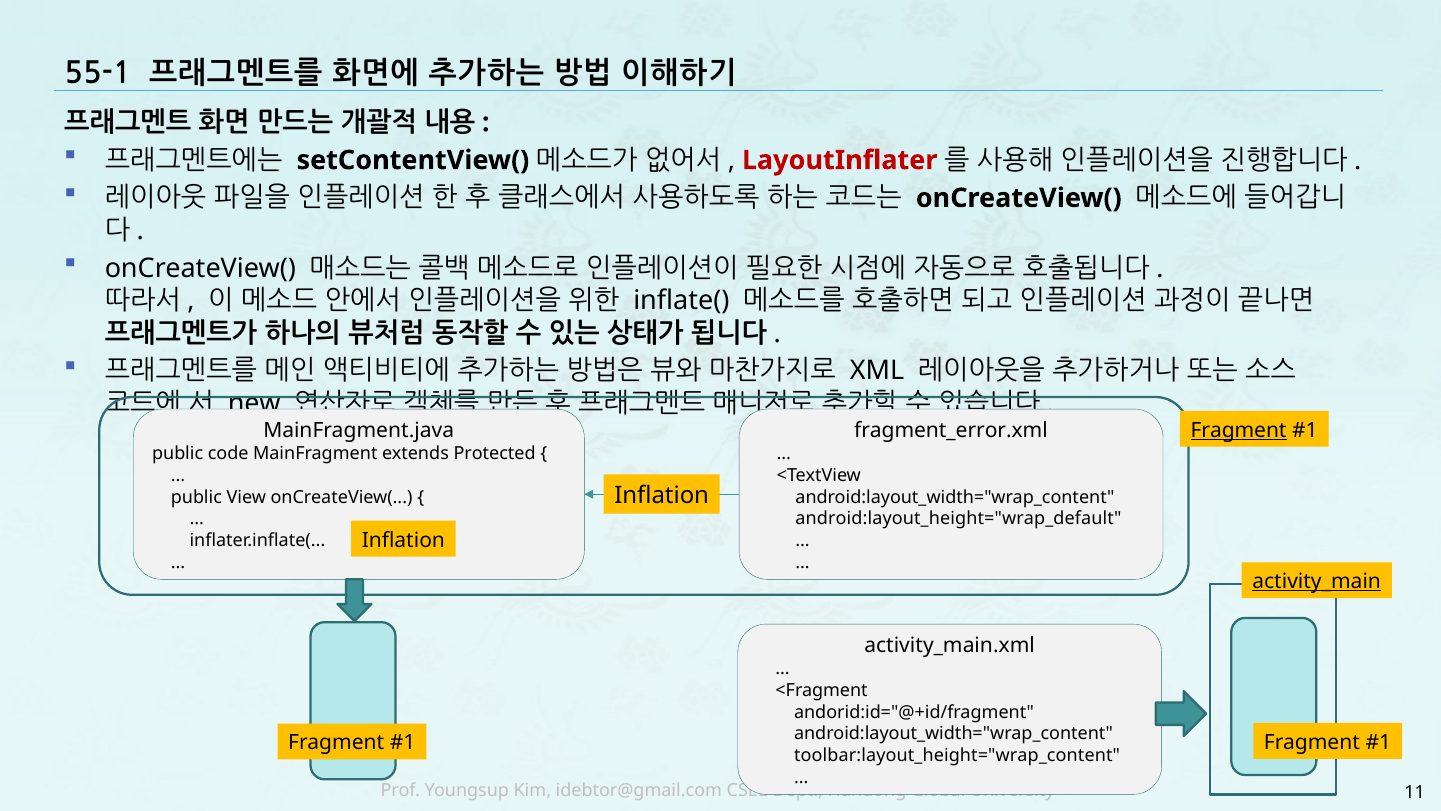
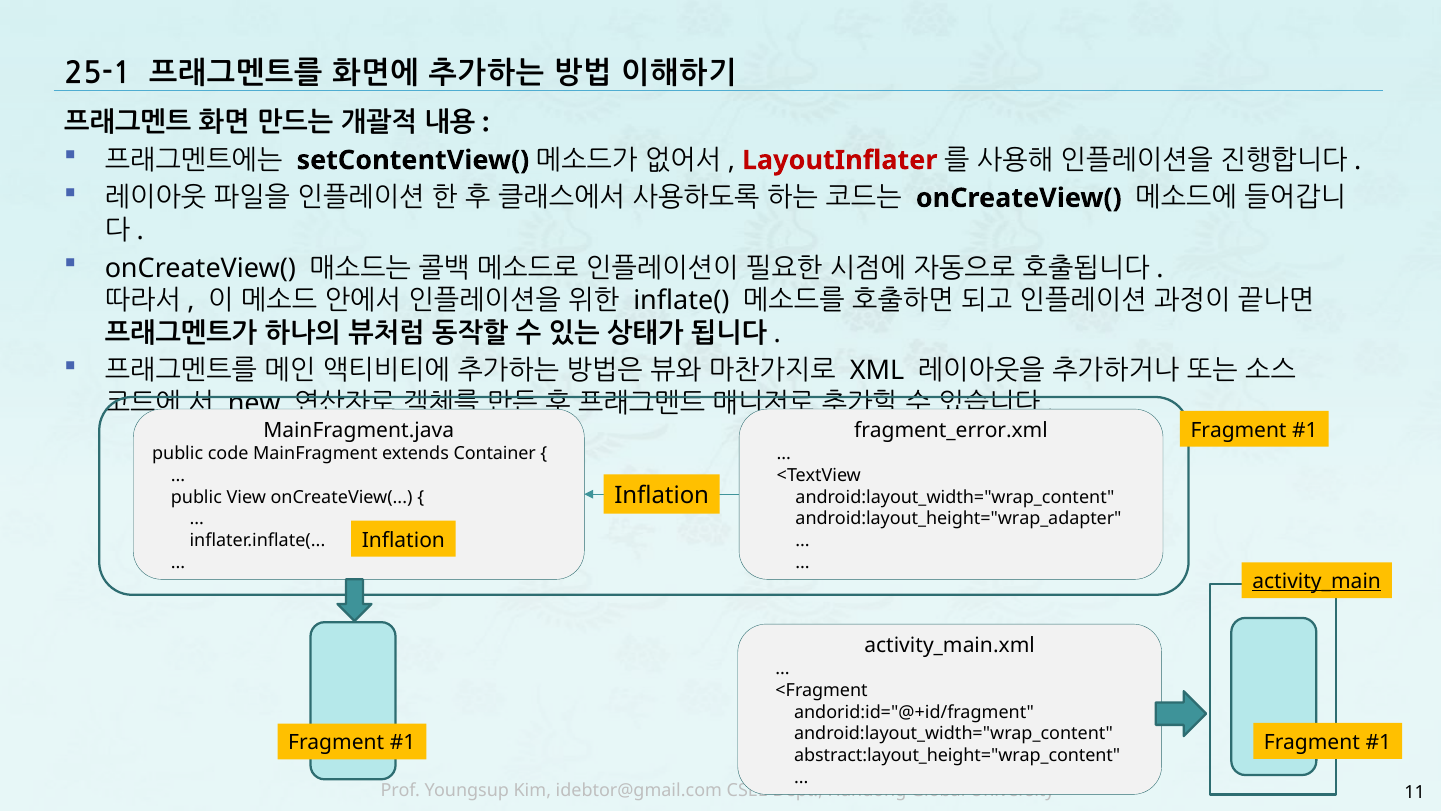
55-1: 55-1 -> 25-1 (98, 74)
Fragment underline: present -> none (1239, 430)
Protected: Protected -> Container (495, 454)
android:layout_height="wrap_default: android:layout_height="wrap_default -> android:layout_height="wrap_adapter (959, 519)
toolbar:layout_height="wrap_content: toolbar:layout_height="wrap_content -> abstract:layout_height="wrap_content (957, 755)
